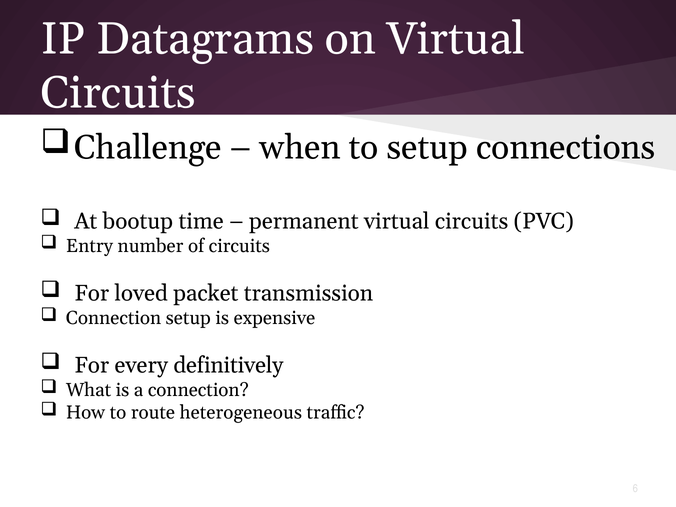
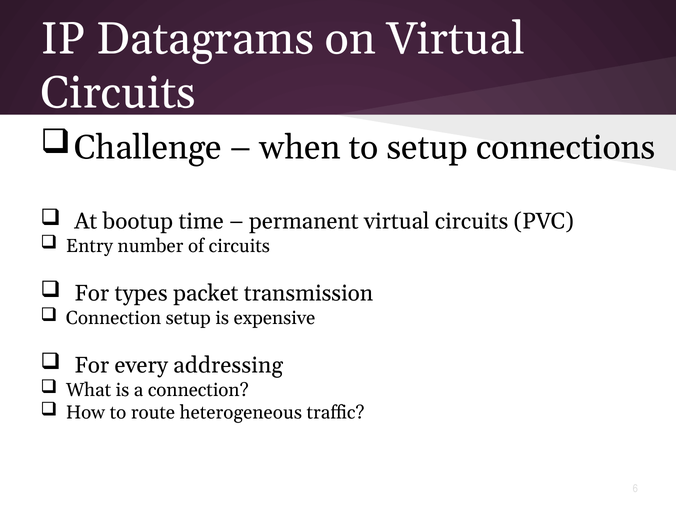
loved: loved -> types (141, 293)
definitively: definitively -> addressing (228, 366)
